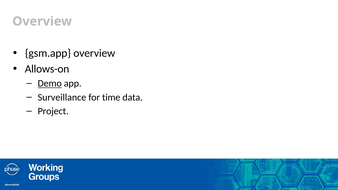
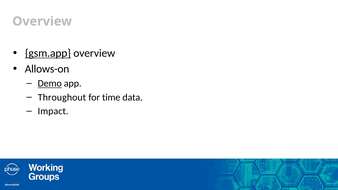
gsm.app underline: none -> present (48, 53)
Surveillance: Surveillance -> Throughout (62, 97)
Project: Project -> Impact (53, 111)
